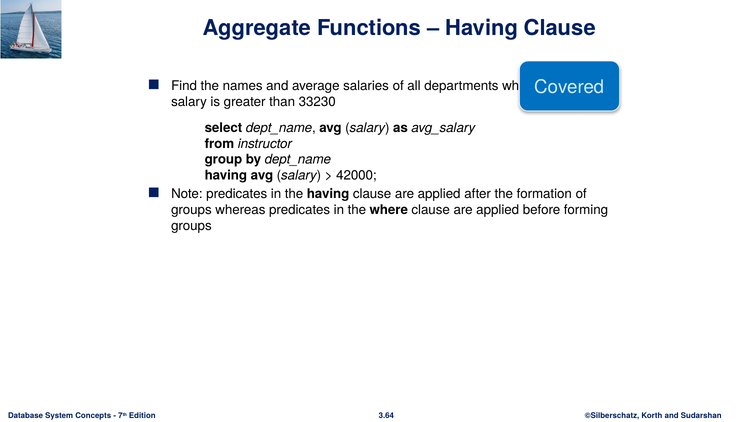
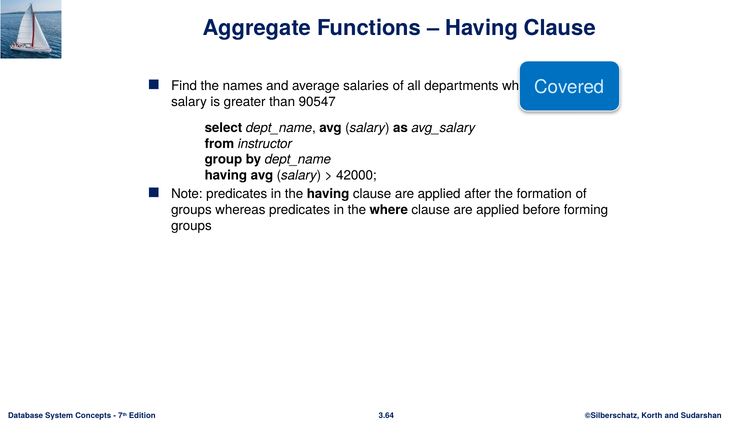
33230: 33230 -> 90547 (317, 102)
